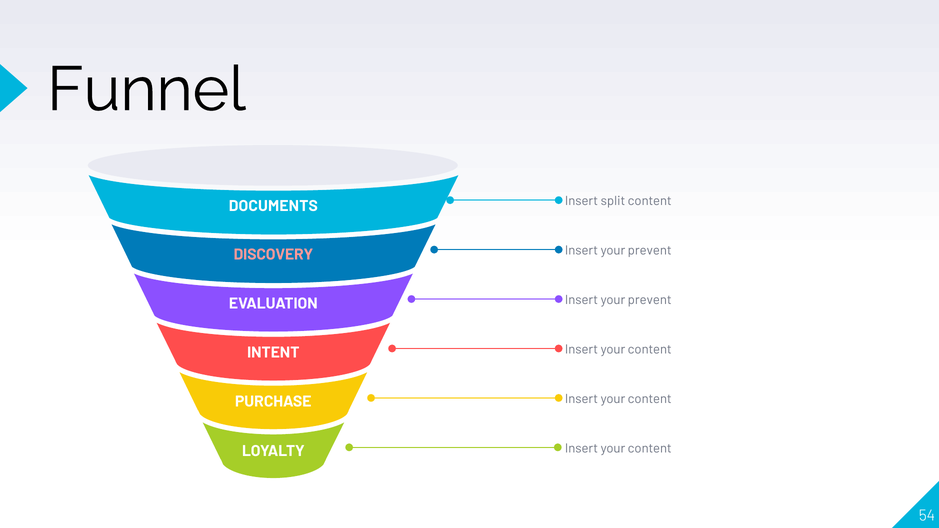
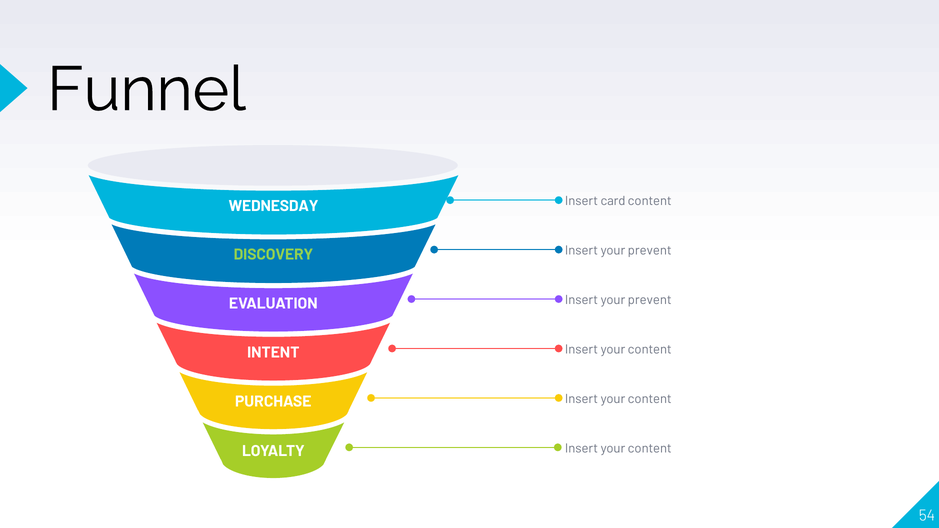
split: split -> card (613, 201)
DOCUMENTS: DOCUMENTS -> WEDNESDAY (273, 206)
DISCOVERY colour: pink -> light green (273, 255)
